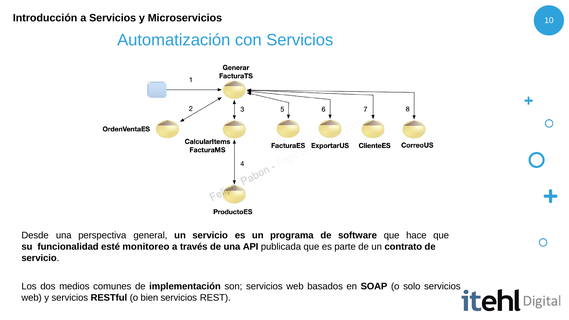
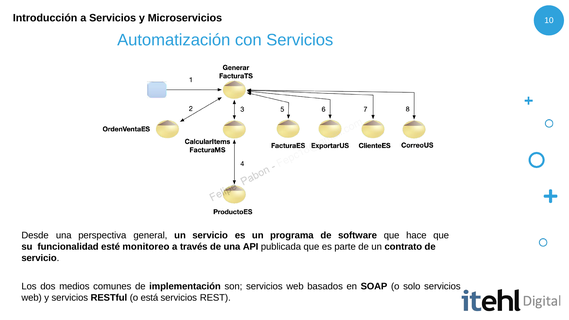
bien: bien -> está (149, 298)
